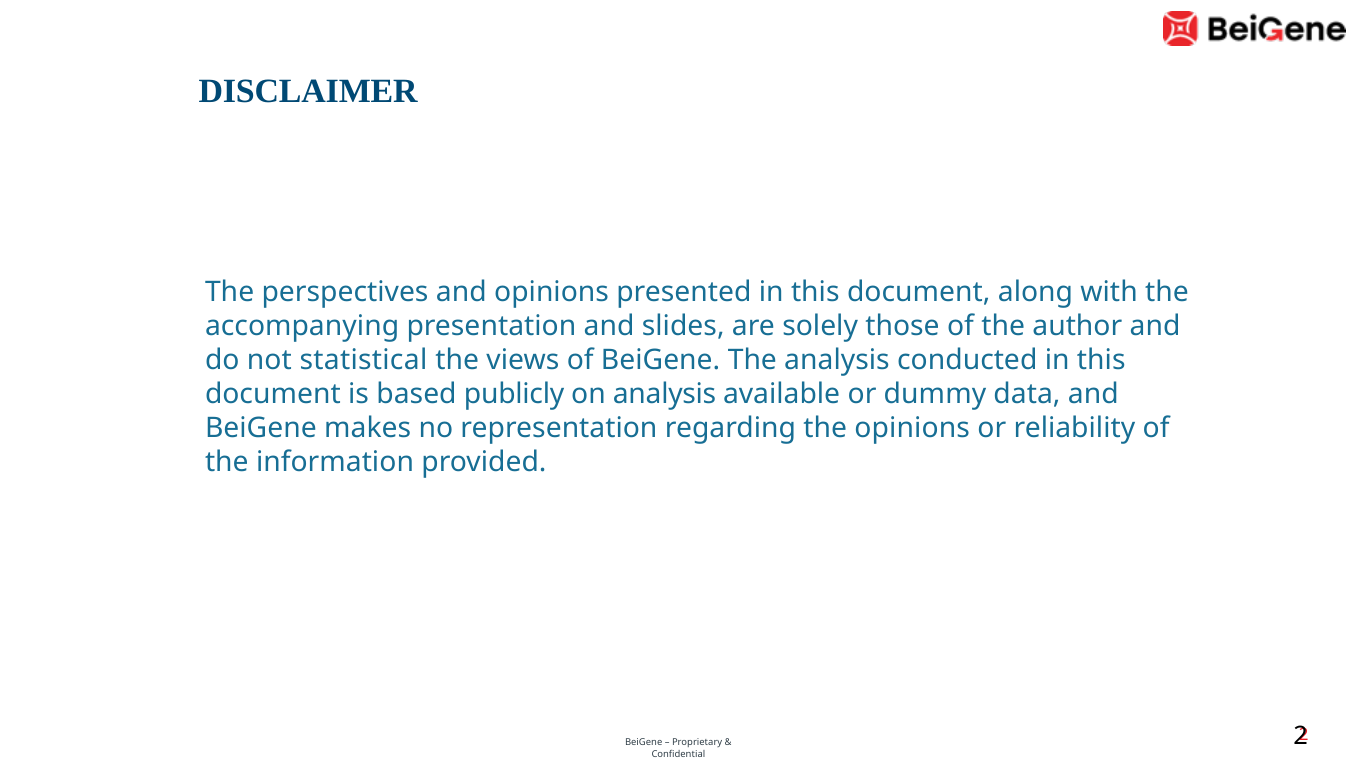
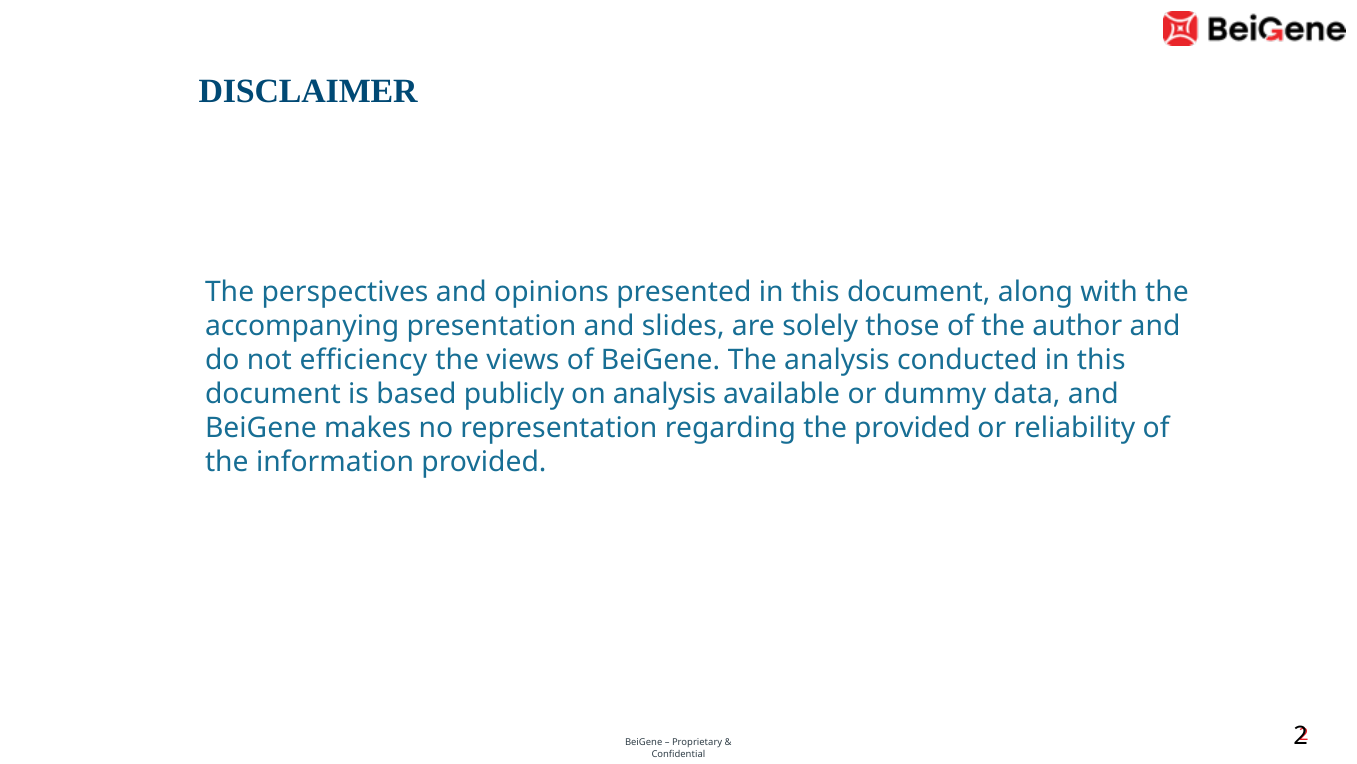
statistical: statistical -> efficiency (363, 359)
the opinions: opinions -> provided (912, 427)
